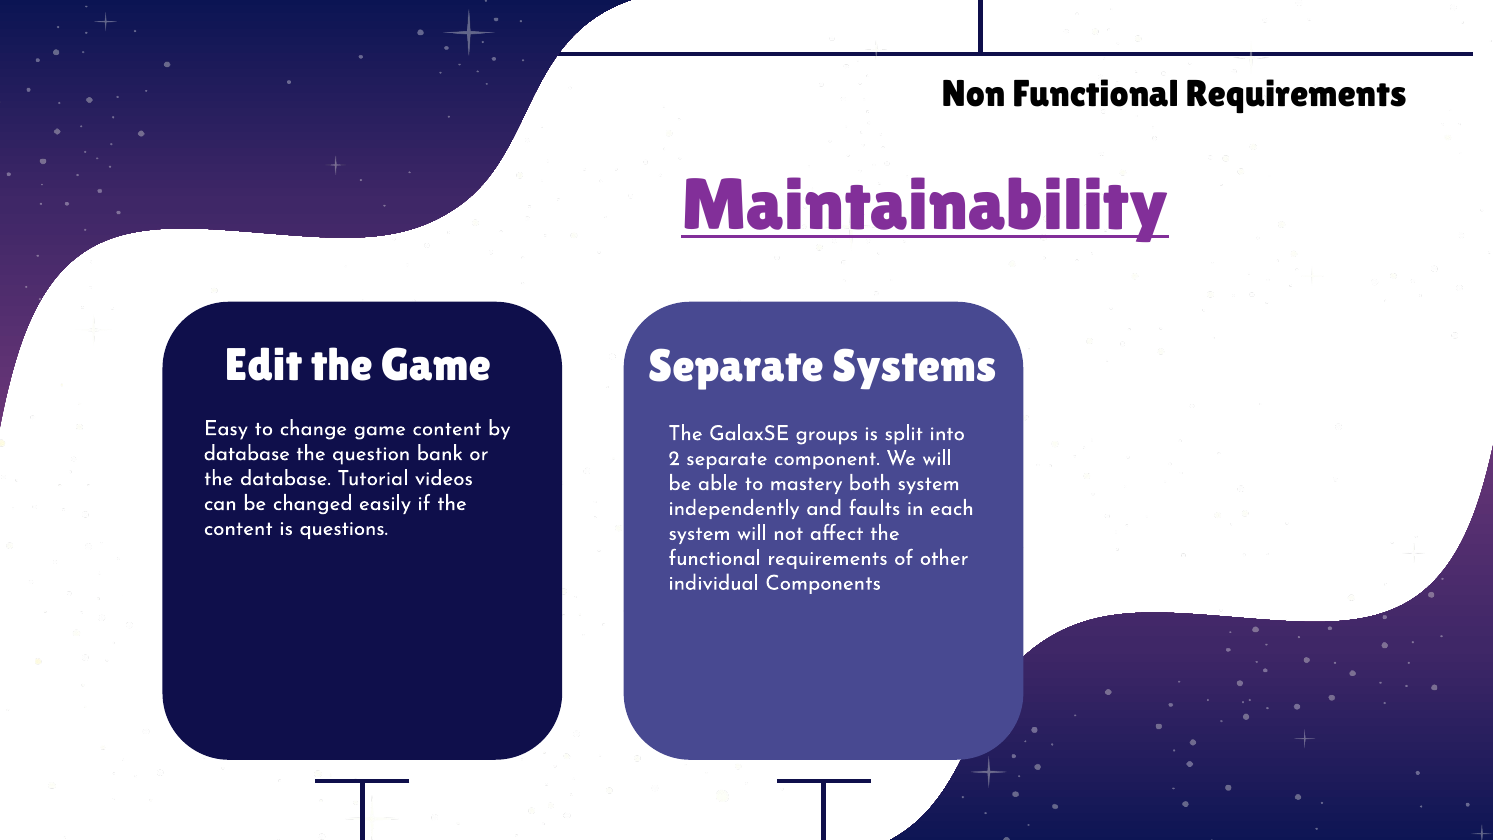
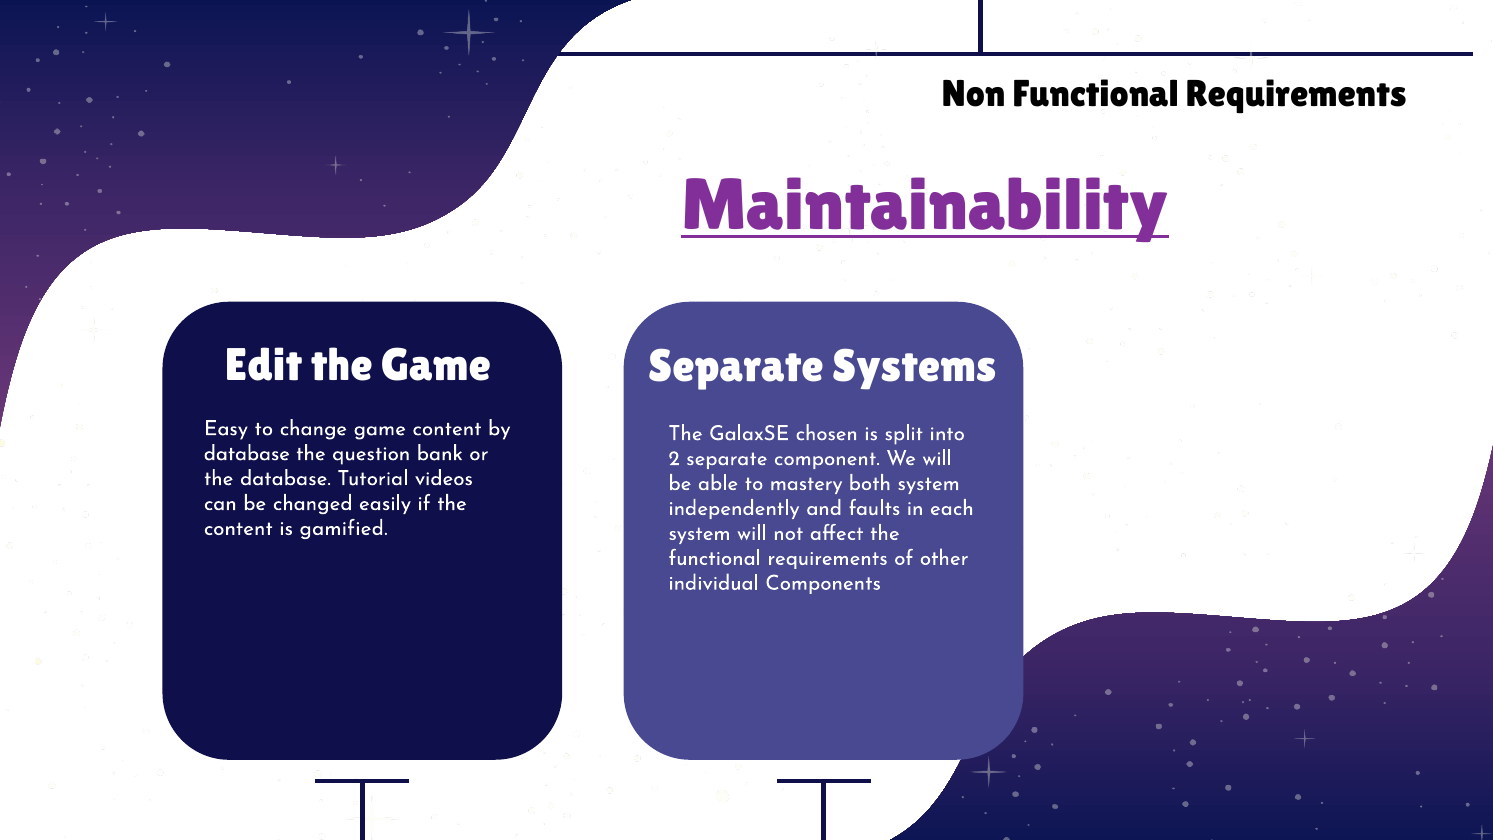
groups: groups -> chosen (827, 433)
questions: questions -> gamified (344, 528)
